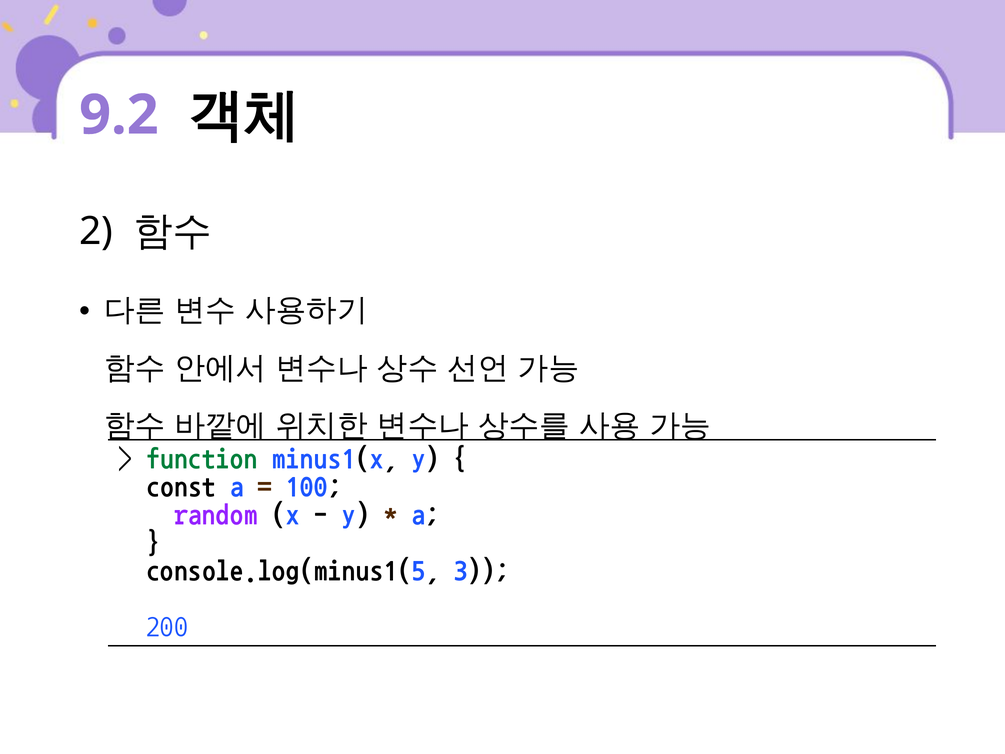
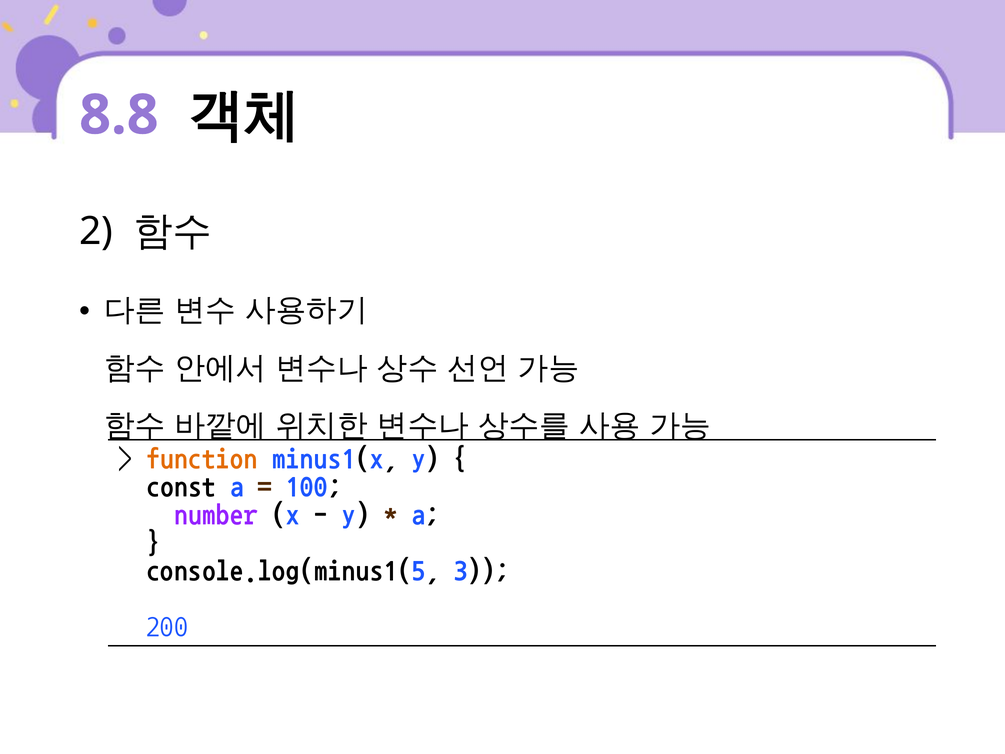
9.2: 9.2 -> 8.8 (119, 115)
function colour: green -> orange (202, 458)
random: random -> number (216, 514)
